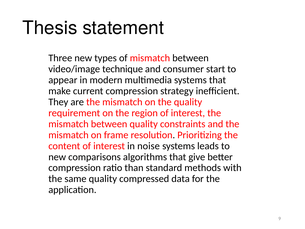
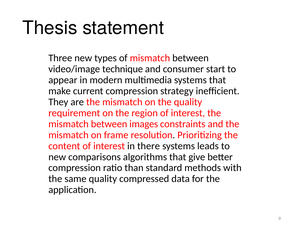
between quality: quality -> images (144, 124)
noise: noise -> there (149, 146)
